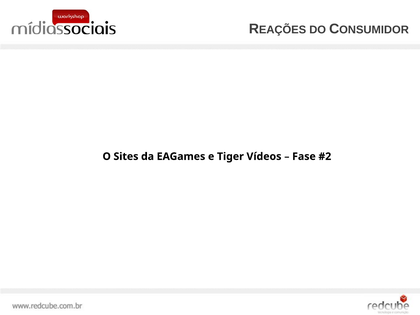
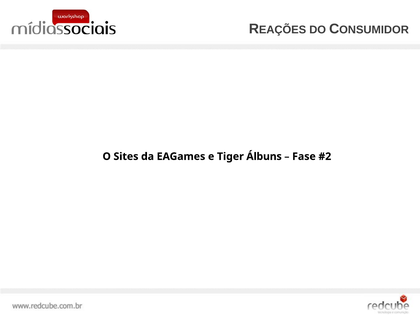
Vídeos: Vídeos -> Álbuns (264, 156)
